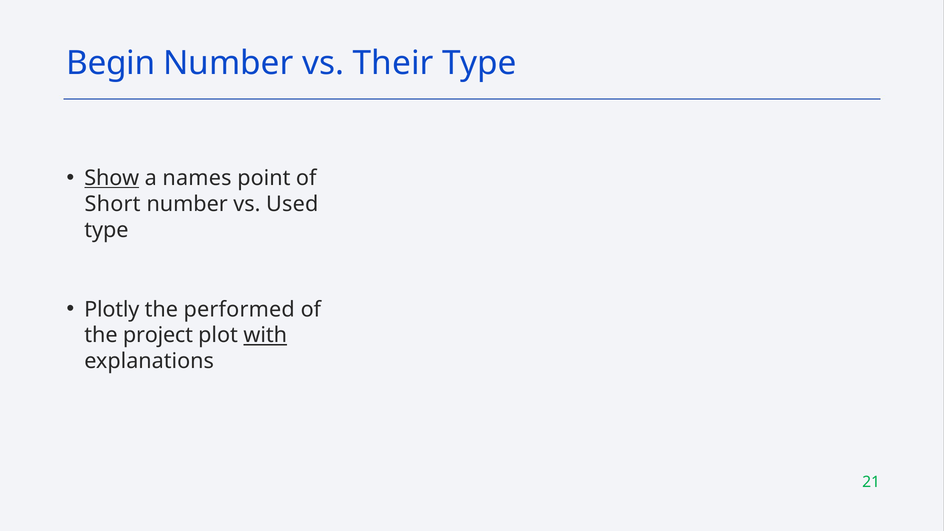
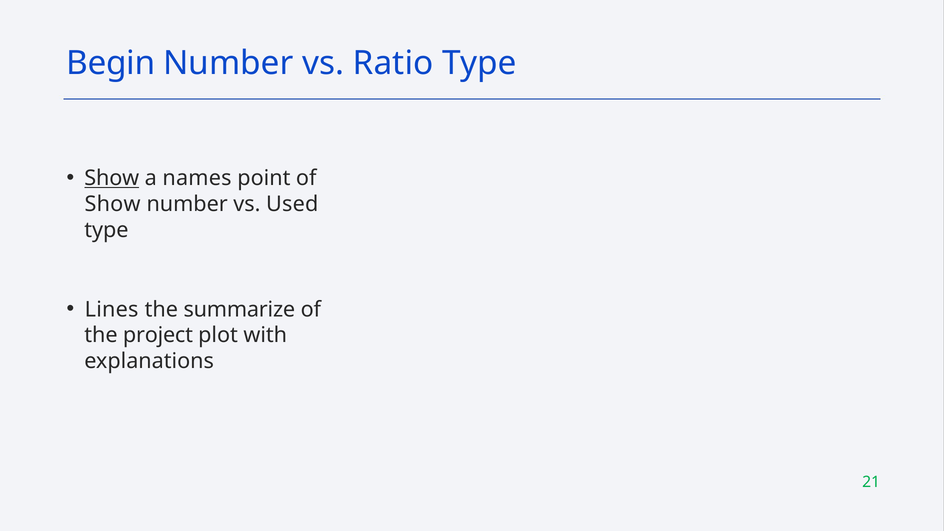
Their: Their -> Ratio (393, 63)
Short: Short -> Show (113, 204)
Plotly: Plotly -> Lines (112, 309)
performed: performed -> summarize (239, 309)
with underline: present -> none (265, 335)
